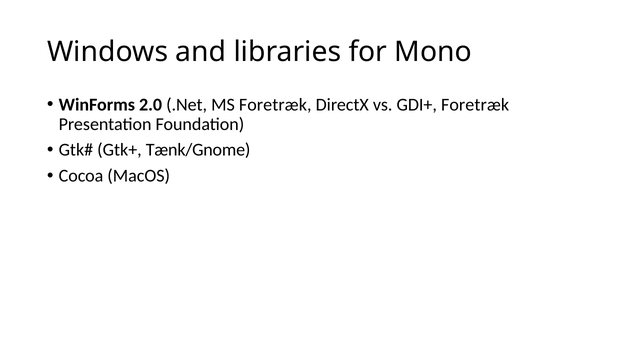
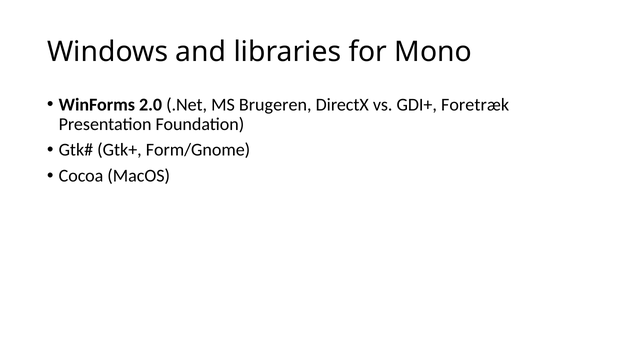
MS Foretræk: Foretræk -> Brugeren (275, 104)
Tænk/Gnome: Tænk/Gnome -> Form/Gnome (198, 150)
